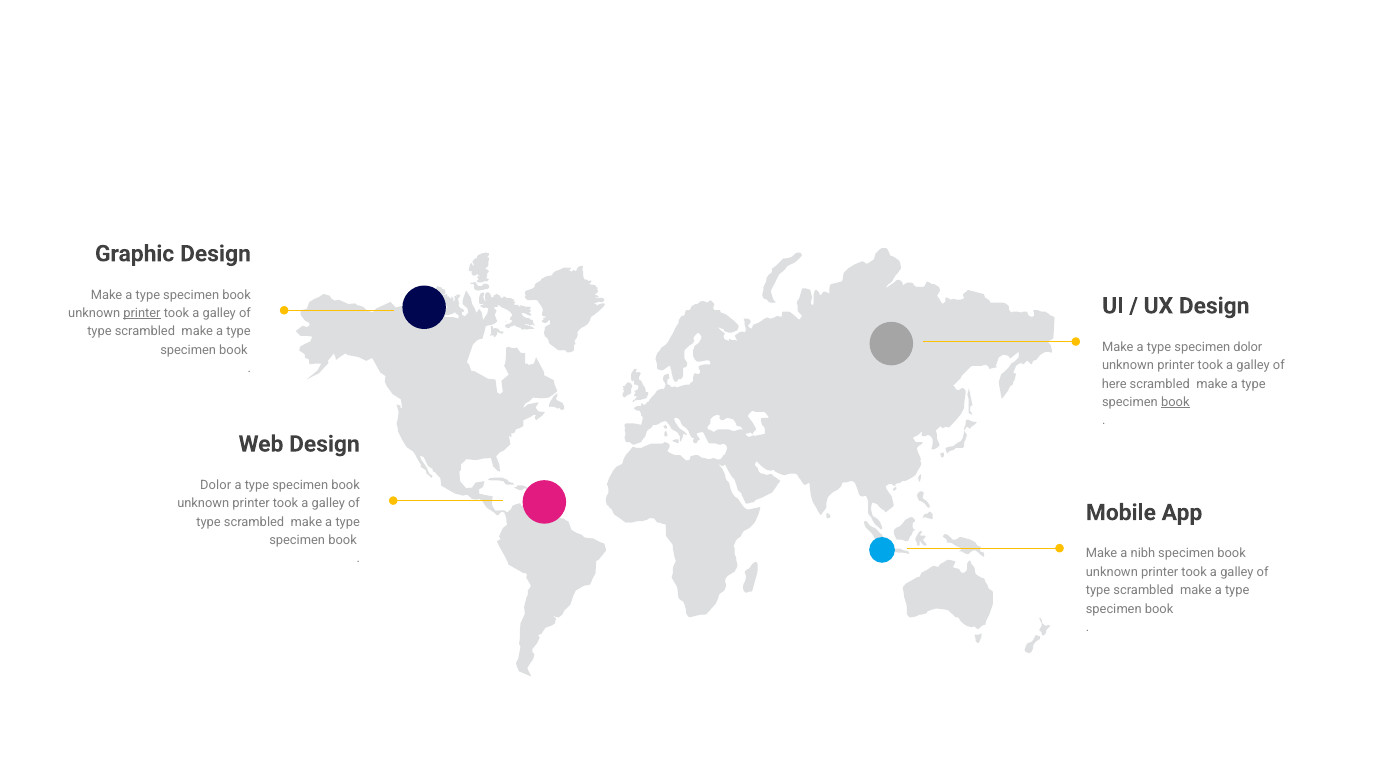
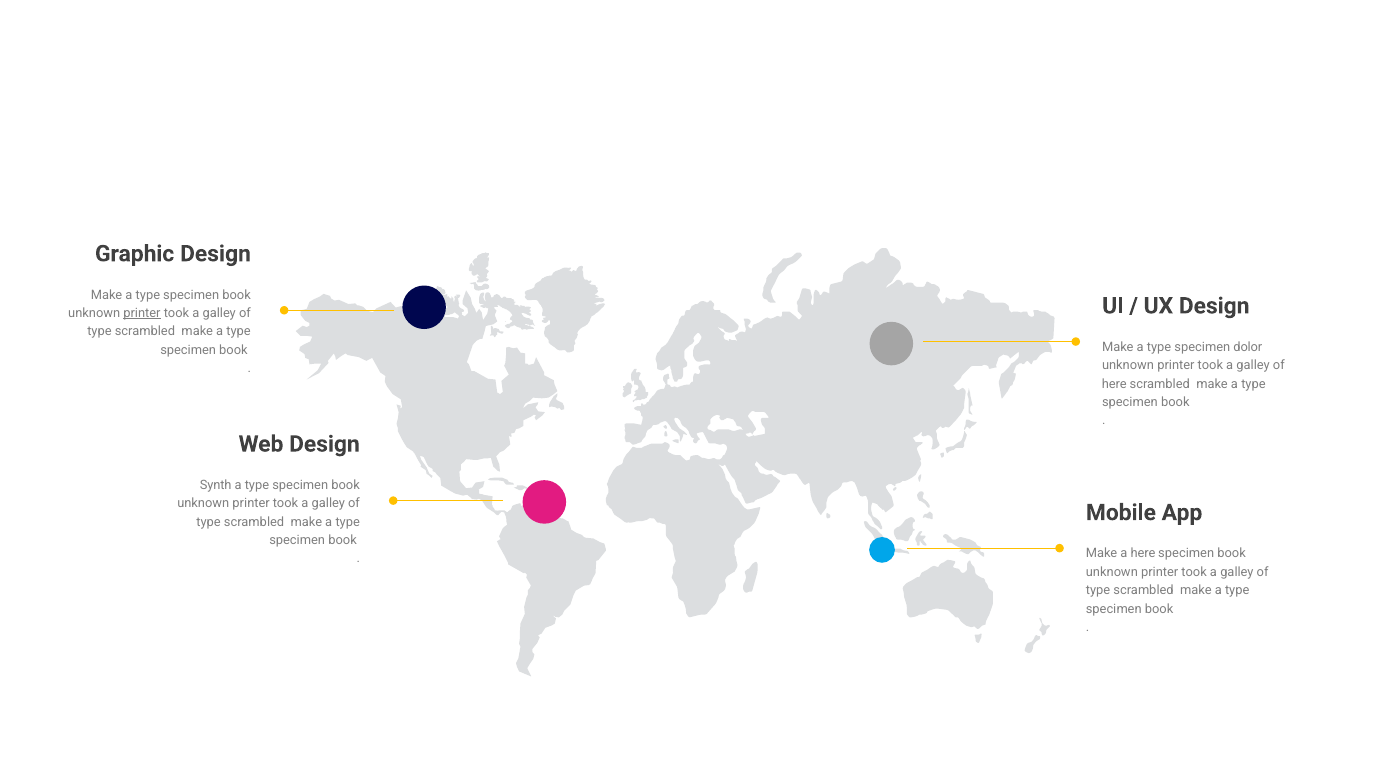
book underline: present -> none (1175, 402)
Dolor: Dolor -> Synth (216, 485)
a nibh: nibh -> here (1143, 554)
